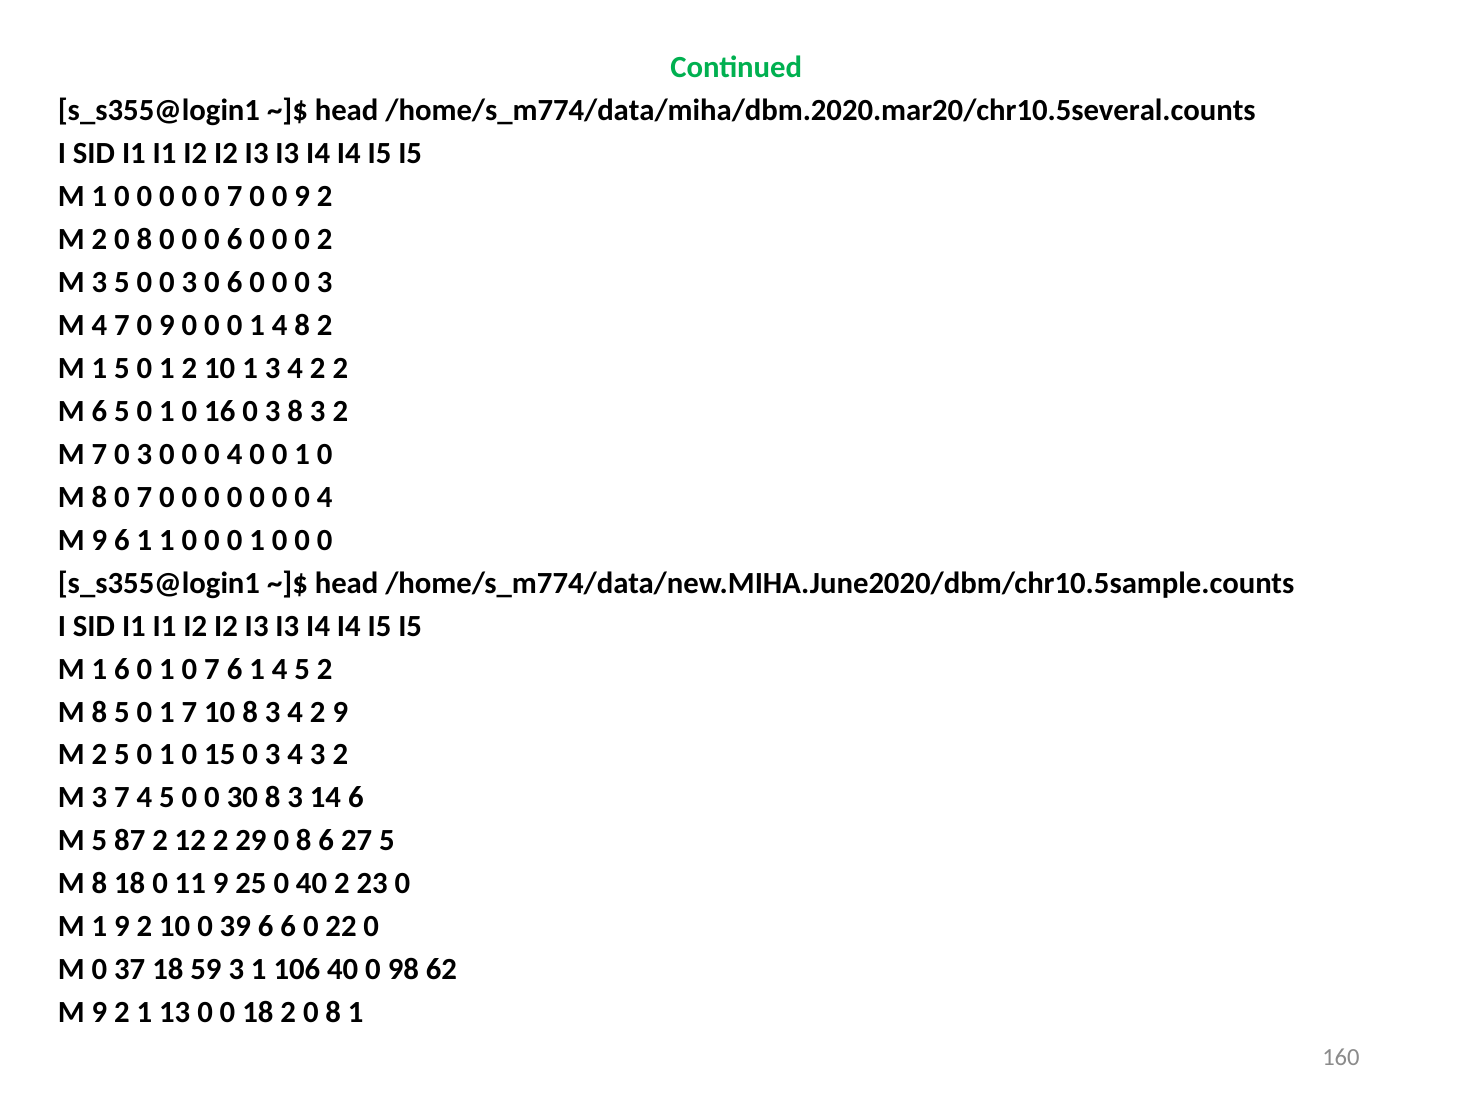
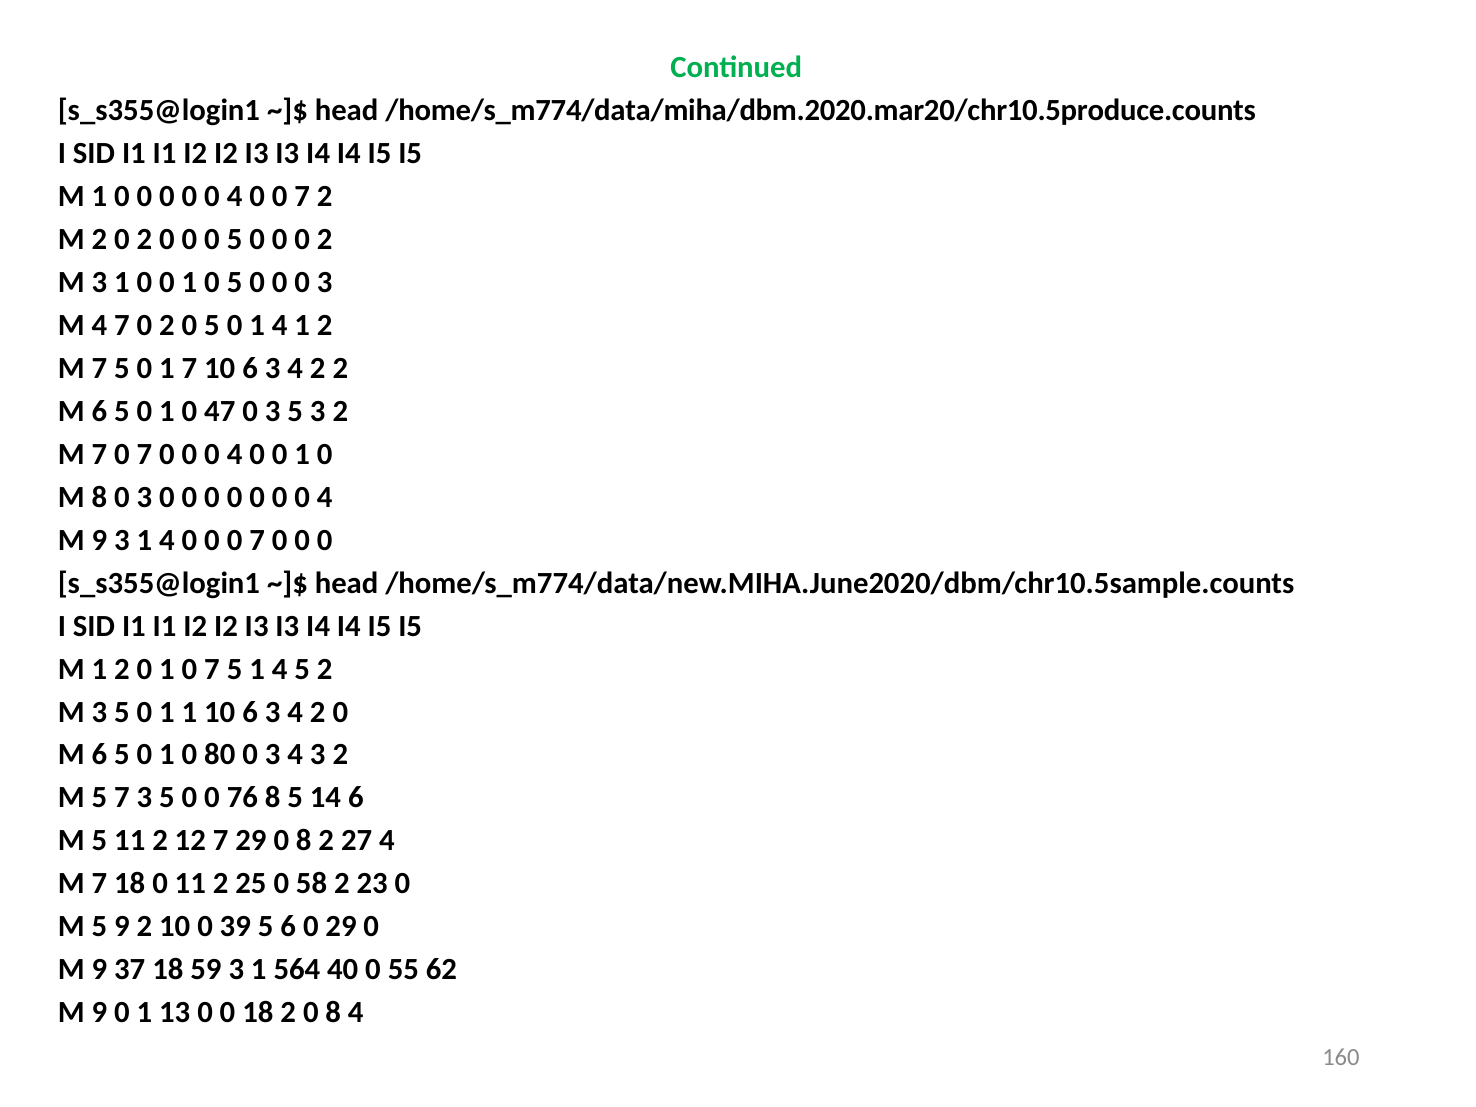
/home/s_m774/data/miha/dbm.2020.mar20/chr10.5several.counts: /home/s_m774/data/miha/dbm.2020.mar20/chr10.5several.counts -> /home/s_m774/data/miha/dbm.2020.mar20/chr10.5produce.counts (821, 111)
7: 7 -> 4 (235, 197)
9: 9 -> 7 (302, 197)
M 2 0 8: 8 -> 2 (144, 239)
0 0 6: 6 -> 5 (235, 239)
M 3 5: 5 -> 1 (122, 282)
3: 3 -> 1 (189, 282)
6: 6 -> 5 (235, 282)
7 0 9: 9 -> 2 (167, 325)
0: 0 -> 5 (212, 325)
4 8: 8 -> 1 (302, 325)
1: 1 -> 7 (99, 368)
1 2: 2 -> 7 (189, 368)
1: 1 -> 6 (250, 368)
16: 16 -> 47 (220, 411)
0 3 8: 8 -> 5 (295, 411)
7 0 3: 3 -> 7 (144, 454)
8 0 7: 7 -> 3 (144, 497)
9 6: 6 -> 3 (122, 540)
1: 1 -> 4 (167, 540)
1: 1 -> 7 (257, 540)
M 1 6: 6 -> 2 (122, 669)
0 7 6: 6 -> 5 (235, 669)
8: 8 -> 3 (99, 712)
1 7: 7 -> 1 (189, 712)
8: 8 -> 6 (250, 712)
4 2 9: 9 -> 0 (340, 712)
2: 2 -> 6 (99, 755)
15: 15 -> 80 (220, 755)
3: 3 -> 5 (99, 798)
7 4: 4 -> 3 (144, 798)
30: 30 -> 76 (242, 798)
3: 3 -> 5 (295, 798)
5 87: 87 -> 11 (130, 841)
12 2: 2 -> 7 (221, 841)
8 6: 6 -> 2 (326, 841)
27 5: 5 -> 4 (387, 841)
8: 8 -> 7 (99, 884)
0 11 9: 9 -> 2 (221, 884)
0 40: 40 -> 58 (312, 884)
1: 1 -> 5 (99, 927)
39 6: 6 -> 5 (266, 927)
0 22: 22 -> 29 (341, 927)
0: 0 -> 9 (99, 970)
106: 106 -> 564 (297, 970)
98: 98 -> 55 (403, 970)
M 9 2: 2 -> 0 (122, 1012)
8 1: 1 -> 4 (356, 1012)
